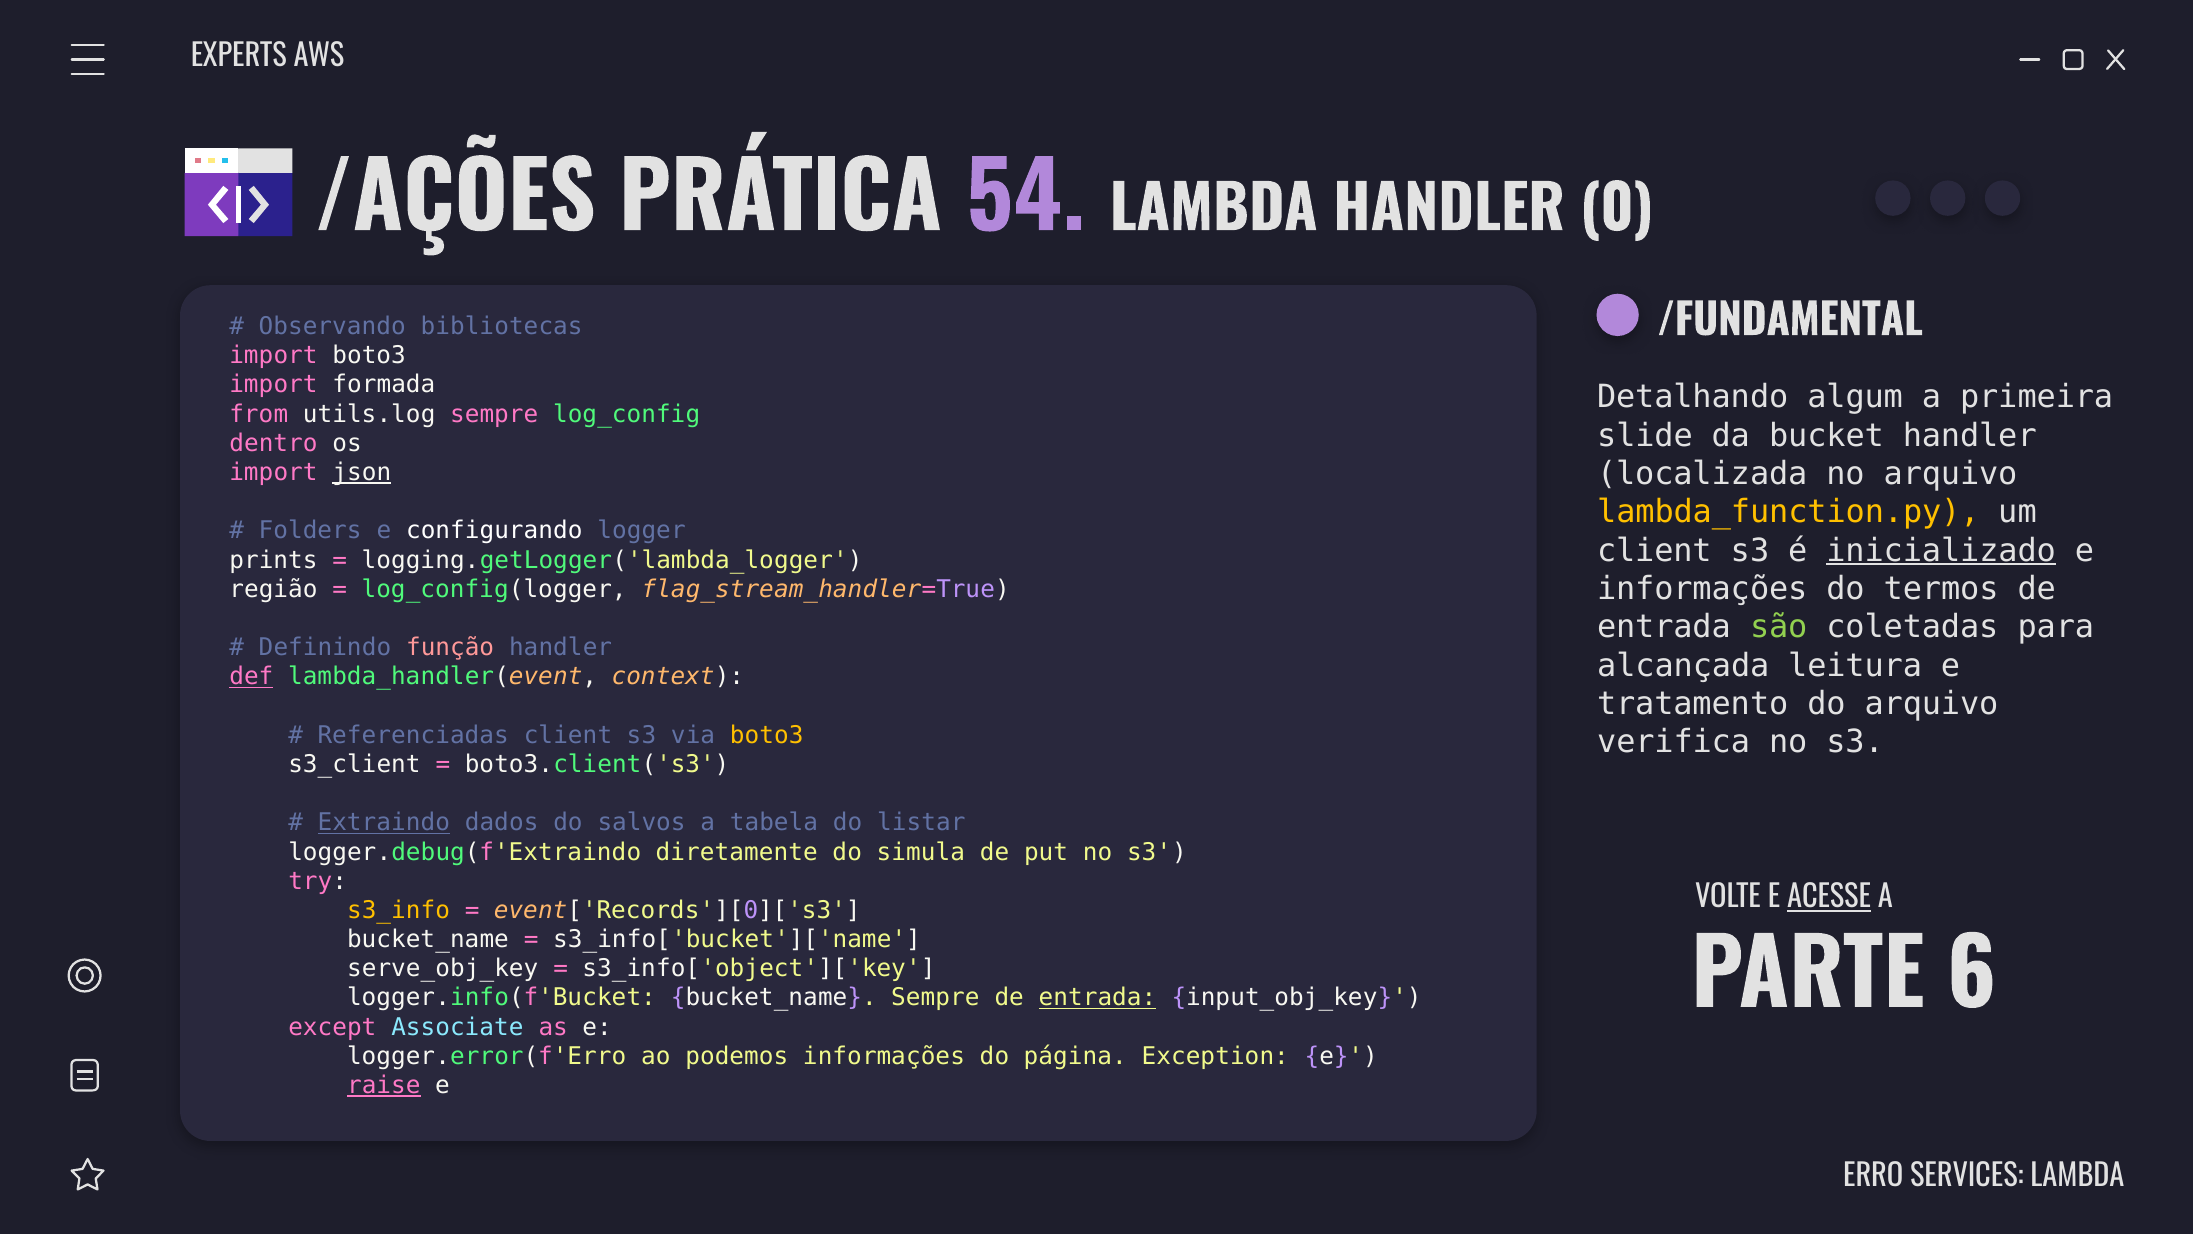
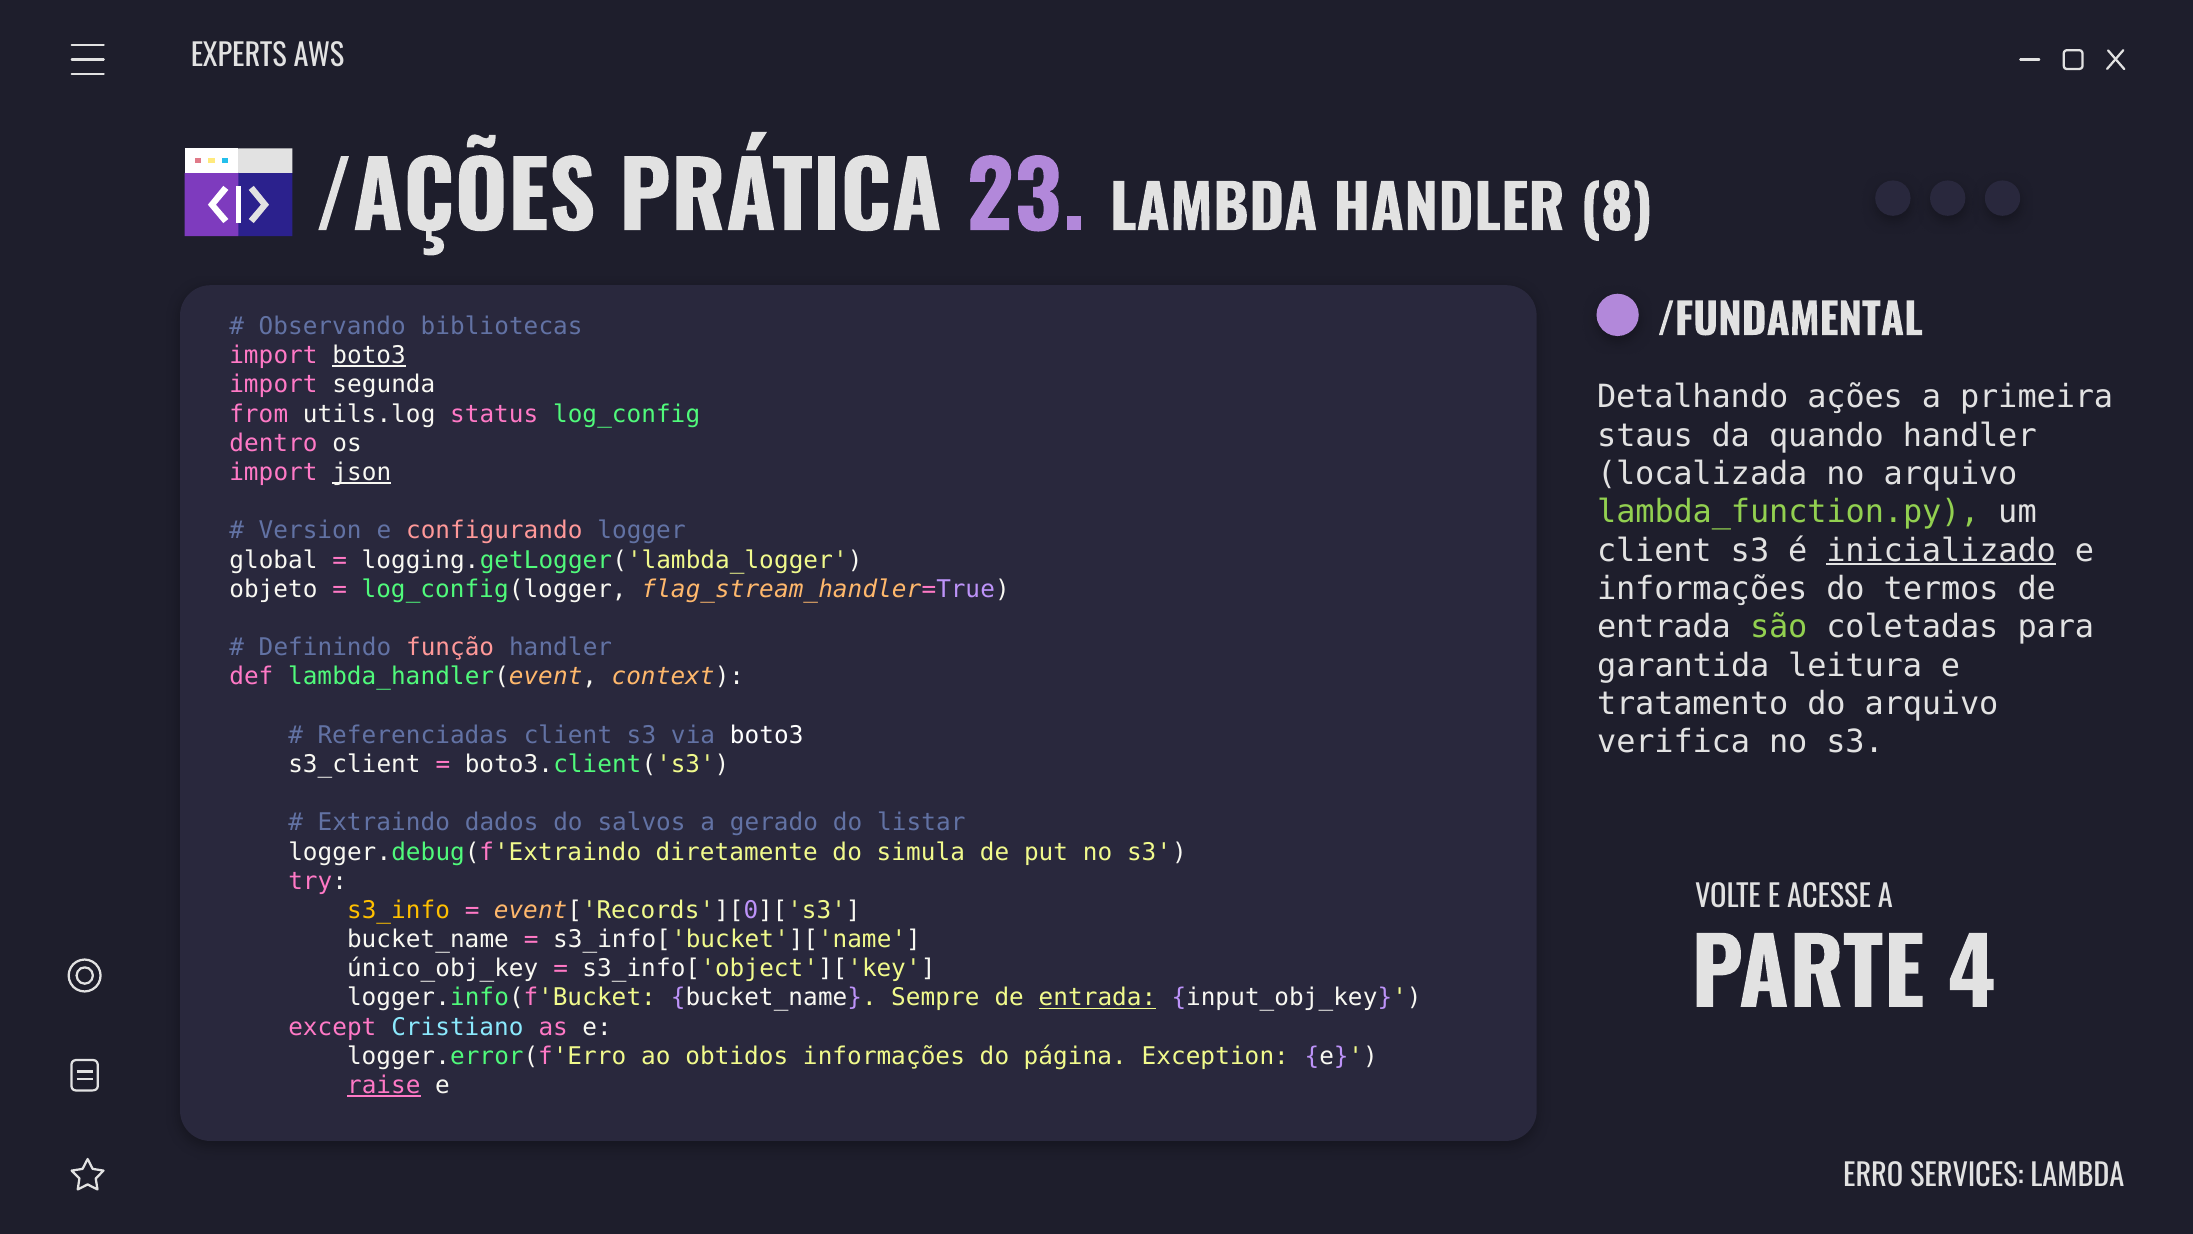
54: 54 -> 23 (1026, 200)
0: 0 -> 8 (1616, 210)
boto3 underline: none -> present (369, 356)
formada: formada -> segunda (384, 385)
algum: algum -> ações (1855, 397)
utils.log sempre: sempre -> status (494, 414)
slide: slide -> staus (1645, 435)
bucket: bucket -> quando (1827, 435)
lambda_function.py colour: yellow -> light green (1788, 512)
Folders: Folders -> Version (310, 531)
configurando colour: white -> pink (494, 531)
prints: prints -> global (273, 560)
região: região -> objeto (273, 589)
alcançada: alcançada -> garantida (1683, 665)
def underline: present -> none (251, 677)
boto3 colour: yellow -> white (767, 735)
Extraindo underline: present -> none (384, 823)
tabela: tabela -> gerado (774, 823)
ACESSE underline: present -> none (1829, 897)
6: 6 -> 4 (1972, 976)
serve_obj_key: serve_obj_key -> único_obj_key (443, 968)
Associate: Associate -> Cristiano (457, 1027)
podemos: podemos -> obtidos (737, 1056)
